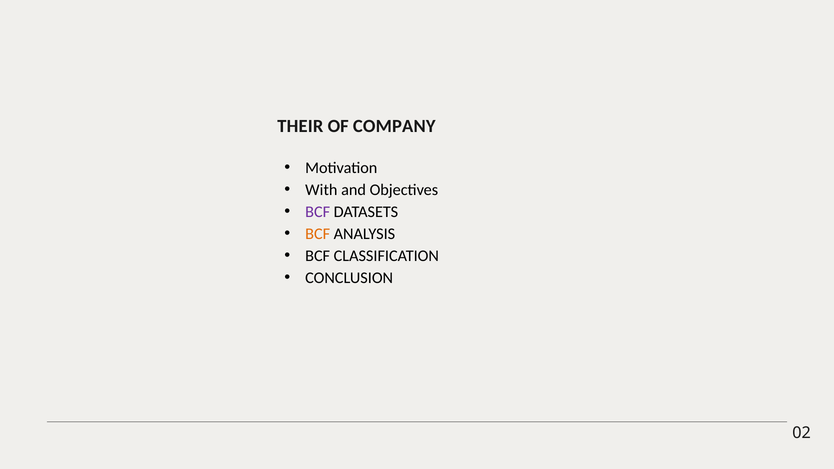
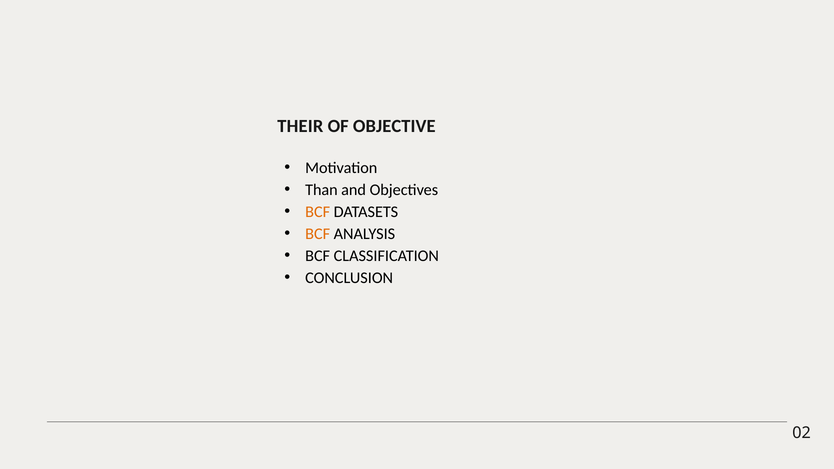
COMPANY: COMPANY -> OBJECTIVE (394, 126)
With: With -> Than (321, 190)
BCF colour: purple -> orange (318, 212)
